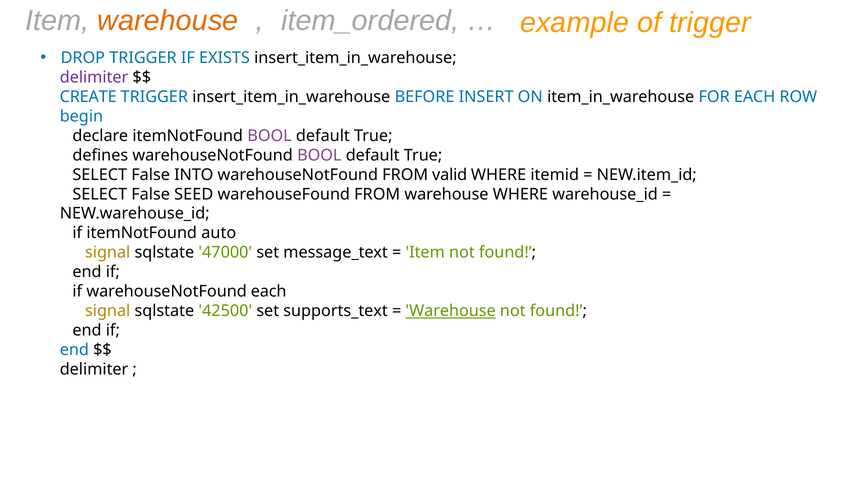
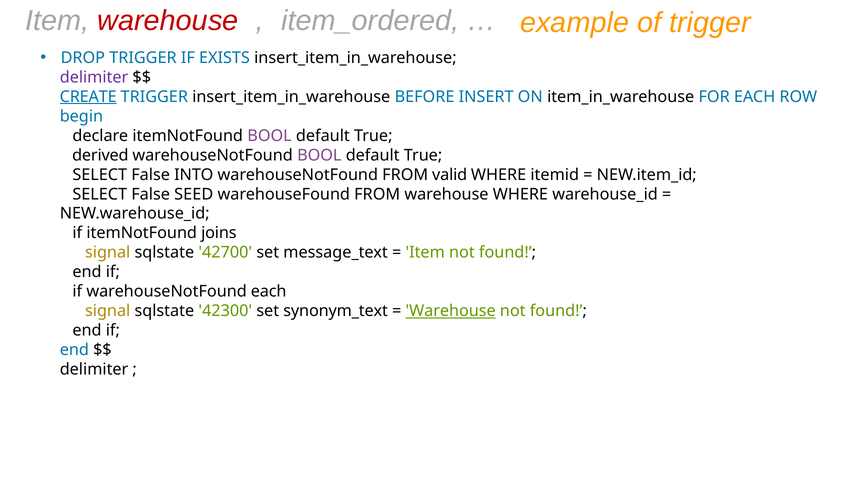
warehouse colour: orange -> red (168, 21)
CREATE underline: none -> present (88, 97)
defines: defines -> derived (100, 155)
auto: auto -> joins (219, 233)
47000: 47000 -> 42700 (225, 253)
42500: 42500 -> 42300 (225, 311)
supports_text: supports_text -> synonym_text (336, 311)
